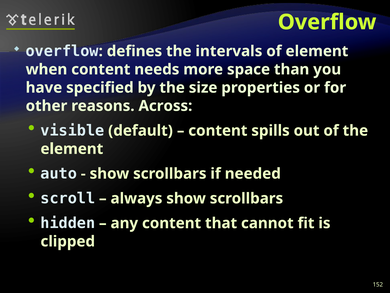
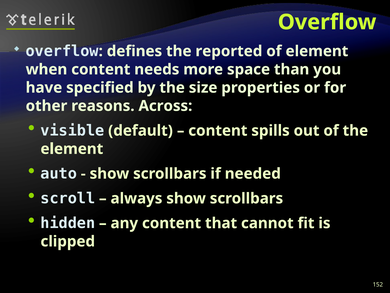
intervals: intervals -> reported (229, 51)
